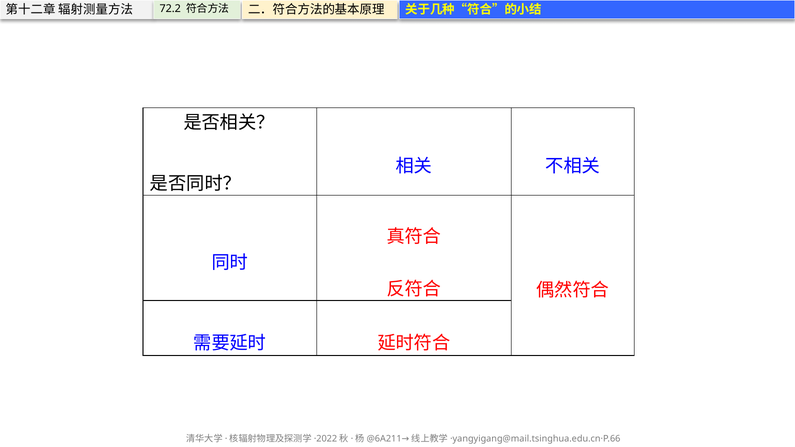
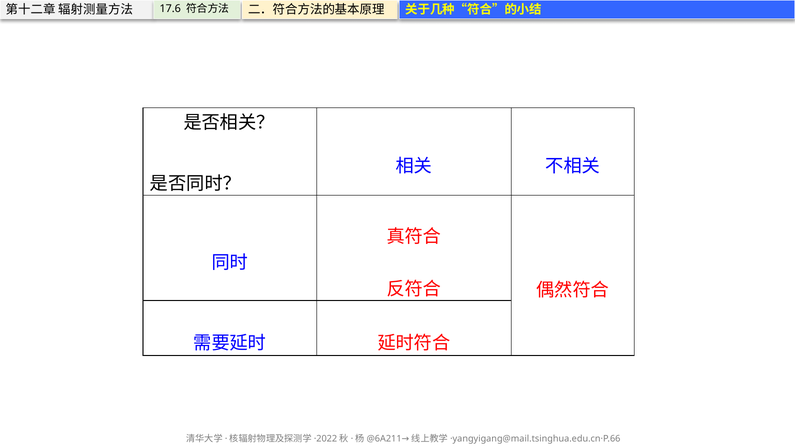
72.2: 72.2 -> 17.6 (170, 9)
